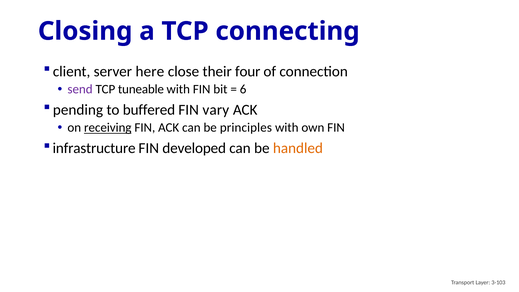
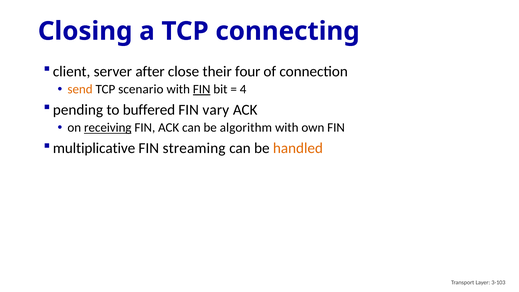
here: here -> after (150, 71)
send colour: purple -> orange (80, 89)
tuneable: tuneable -> scenario (141, 89)
FIN underline: none -> present (202, 89)
6: 6 -> 4 (243, 89)
principles: principles -> algorithm (246, 128)
infrastructure: infrastructure -> multiplicative (94, 148)
developed: developed -> streaming (194, 148)
